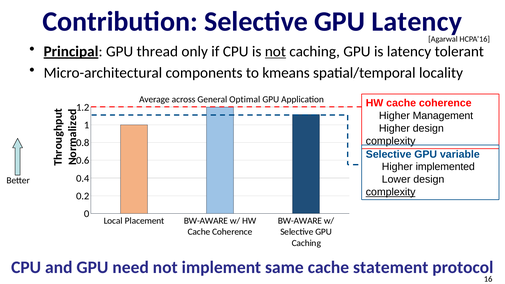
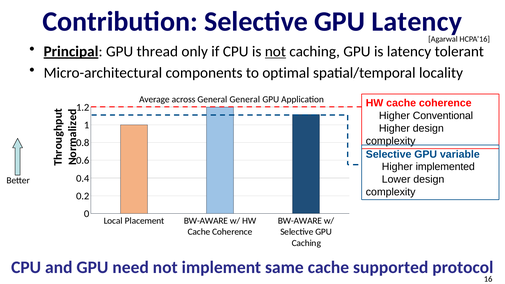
kmeans: kmeans -> optimal (286, 73)
General Optimal: Optimal -> General (245, 99)
Management: Management -> Conventional (443, 116)
complexity underline: present -> none (391, 192)
statement: statement -> supported (391, 268)
